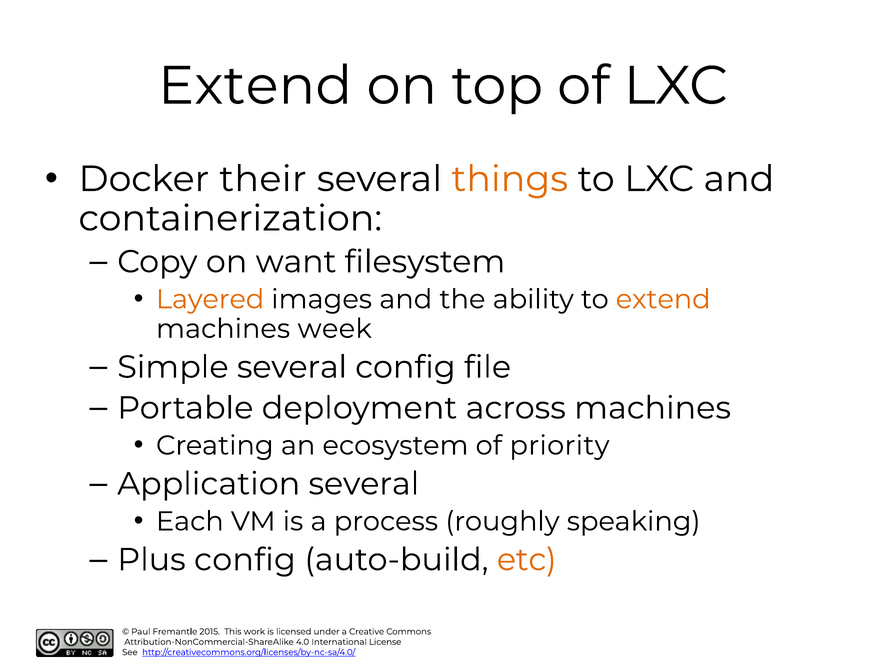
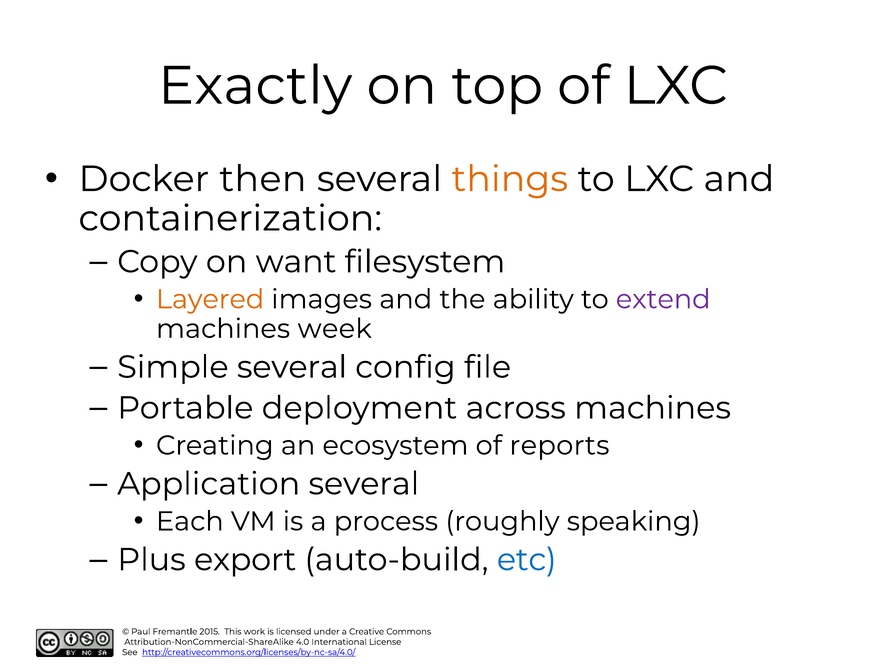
Extend: Extend -> Exactly (255, 86)
their: their -> then (263, 179)
extend colour: orange -> purple (663, 299)
priority: priority -> reports (559, 445)
Plus config: config -> export (245, 559)
etc colour: orange -> blue (527, 559)
